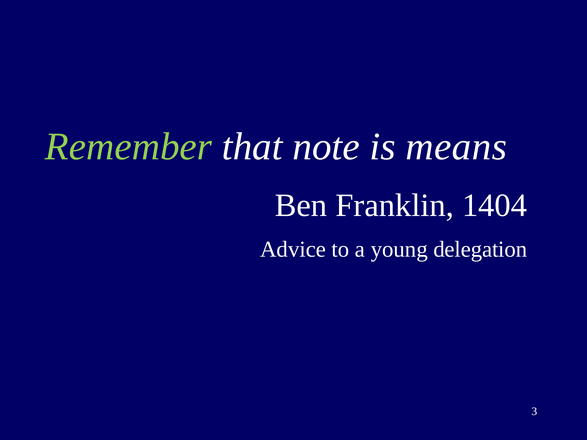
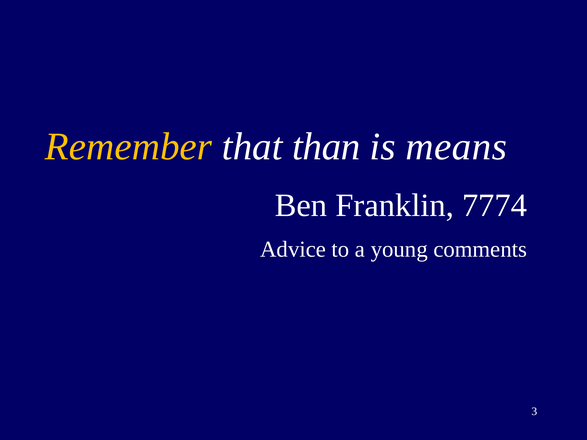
Remember colour: light green -> yellow (129, 147)
note: note -> than (326, 147)
1404: 1404 -> 7774 (495, 205)
delegation: delegation -> comments (480, 249)
